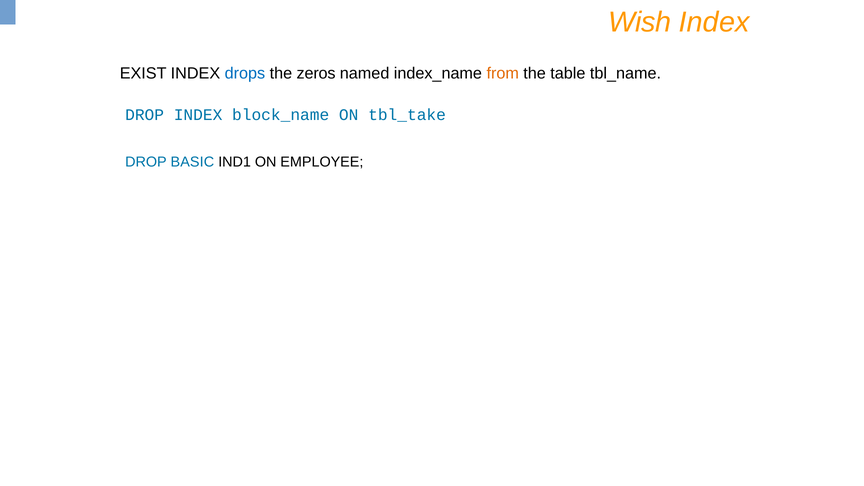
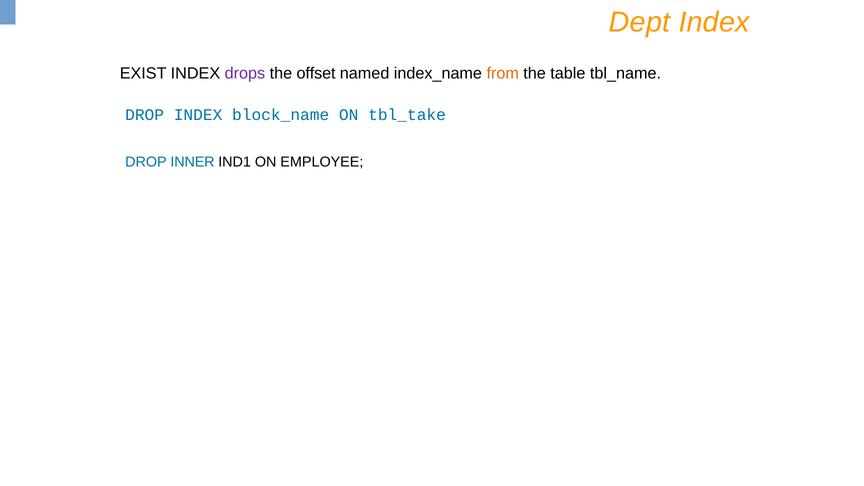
Wish: Wish -> Dept (640, 22)
drops colour: blue -> purple (245, 73)
zeros: zeros -> offset (316, 73)
BASIC: BASIC -> INNER (193, 162)
